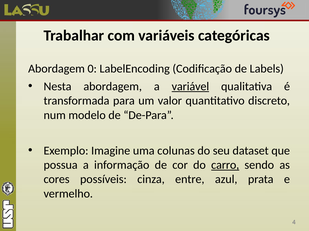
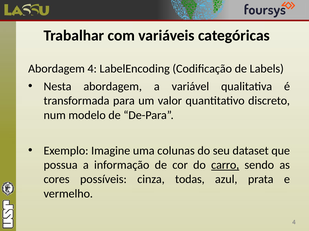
Abordagem 0: 0 -> 4 (92, 69)
variável underline: present -> none (190, 87)
entre: entre -> todas (190, 180)
